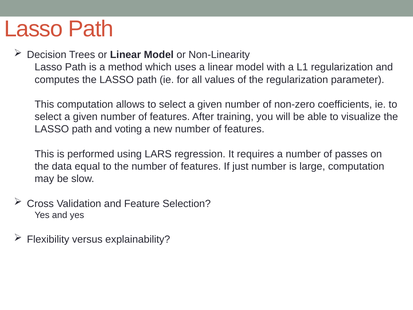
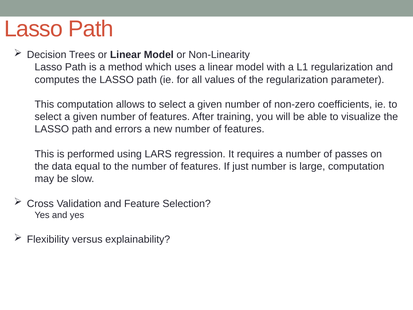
voting: voting -> errors (128, 129)
